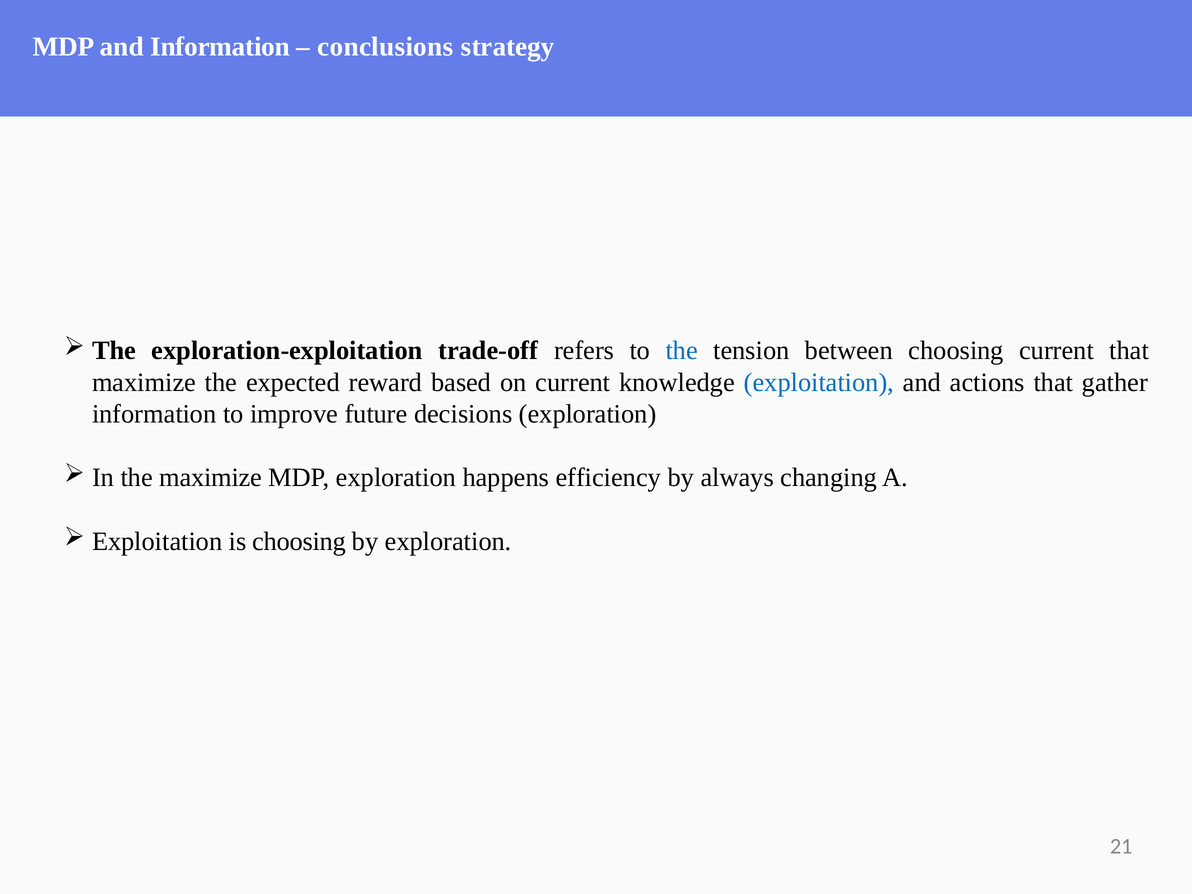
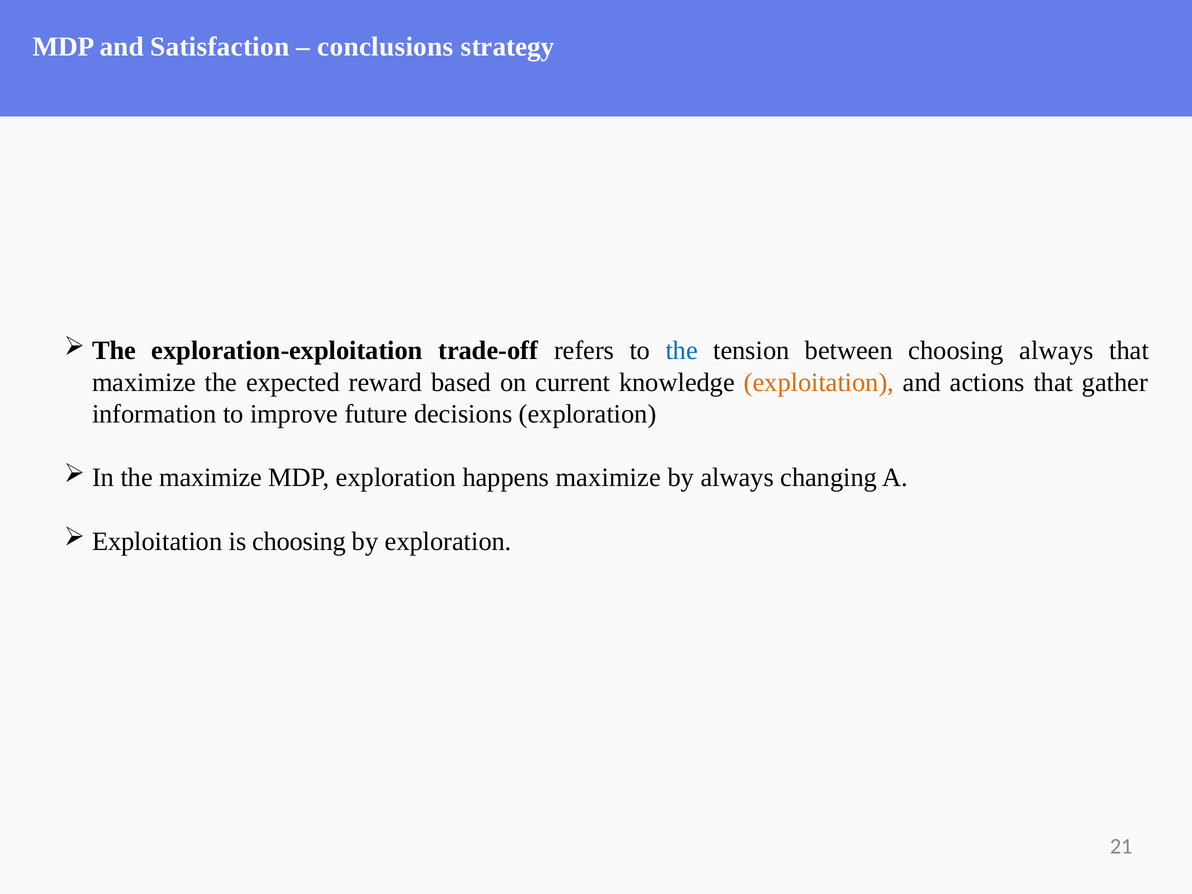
and Information: Information -> Satisfaction (220, 47)
choosing current: current -> always (1056, 351)
exploitation colour: blue -> orange (819, 382)
happens efficiency: efficiency -> maximize (608, 478)
